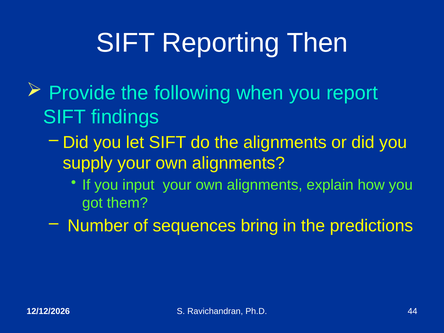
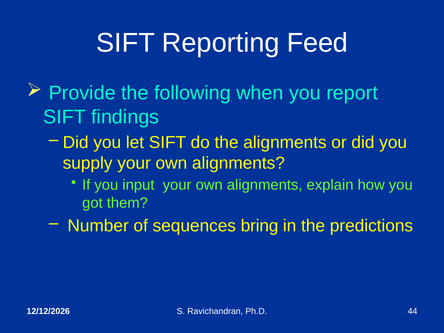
Then: Then -> Feed (317, 43)
